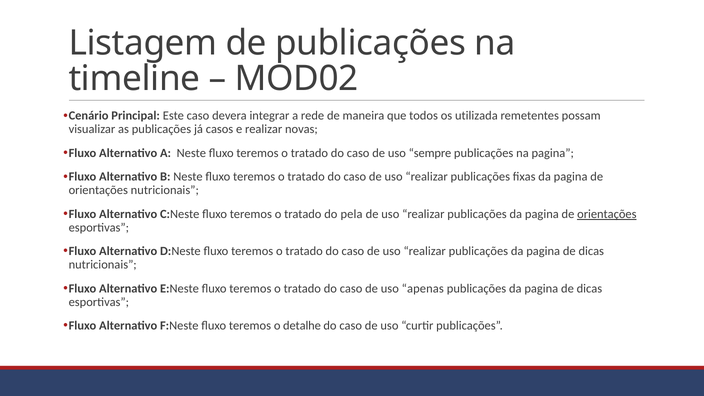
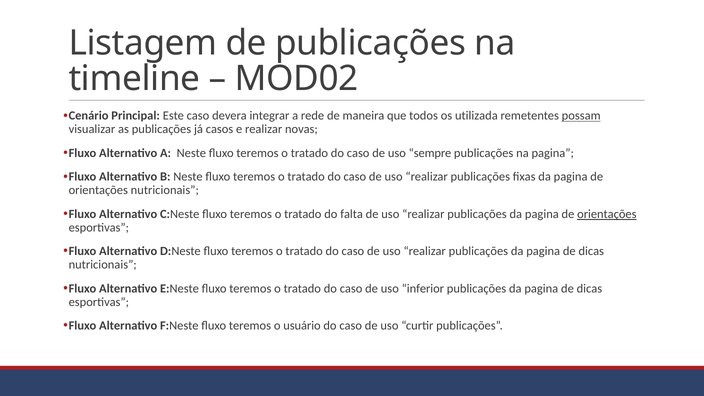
possam underline: none -> present (581, 116)
pela: pela -> falta (352, 214)
apenas: apenas -> inferior (423, 288)
detalhe: detalhe -> usuário (302, 326)
